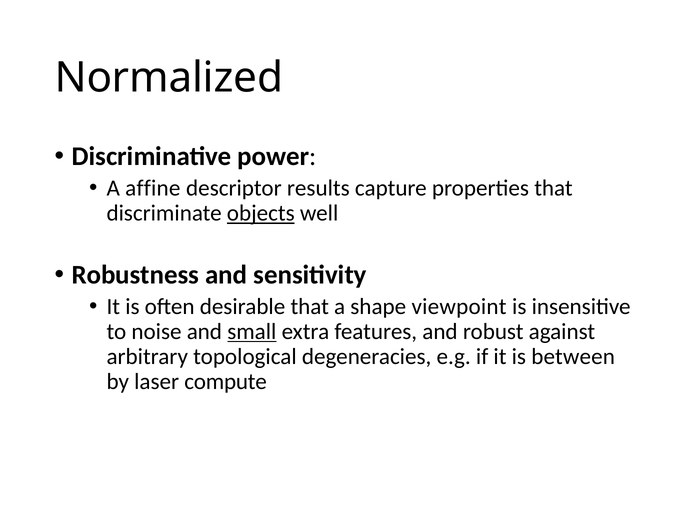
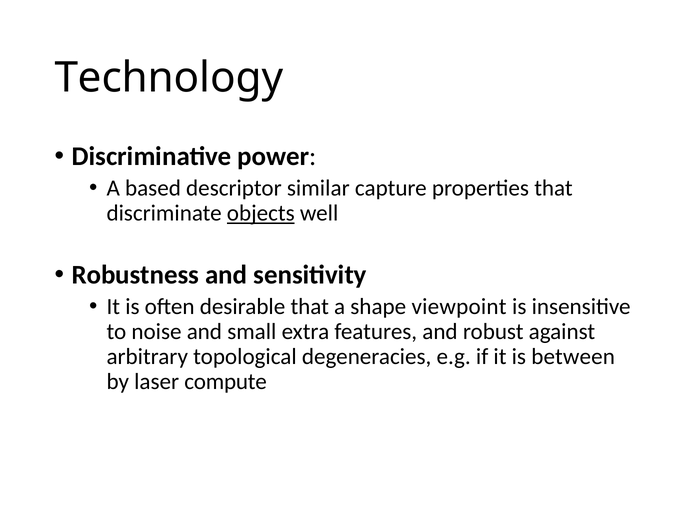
Normalized: Normalized -> Technology (169, 78)
affine: affine -> based (153, 188)
results: results -> similar (318, 188)
small underline: present -> none (252, 331)
